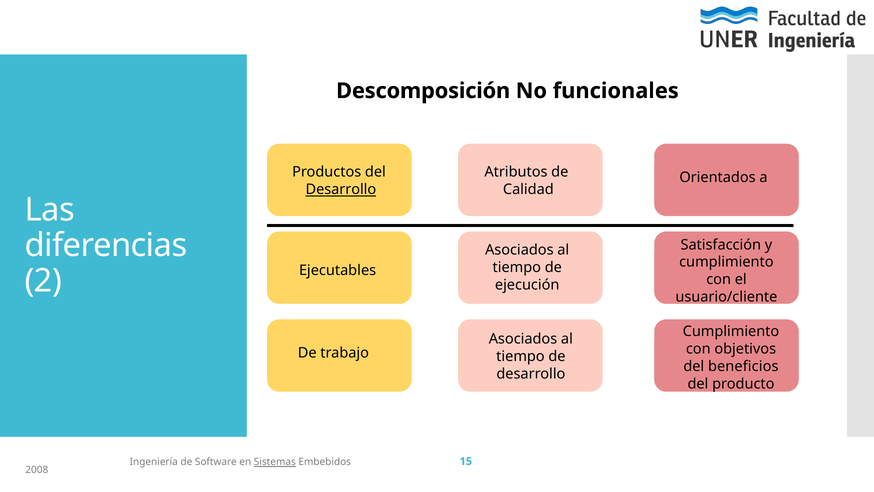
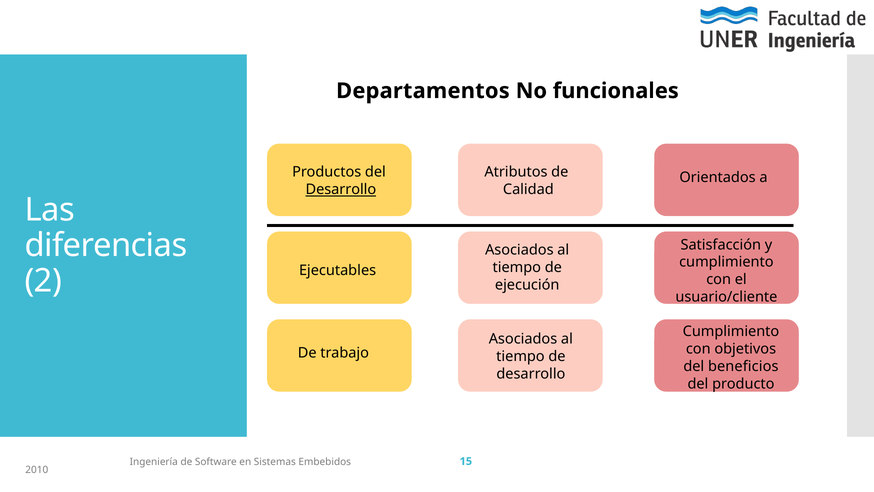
Descomposición: Descomposición -> Departamentos (423, 91)
Sistemas underline: present -> none (275, 462)
2008: 2008 -> 2010 (37, 469)
